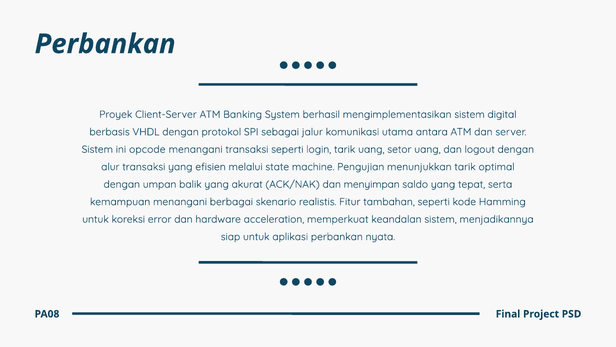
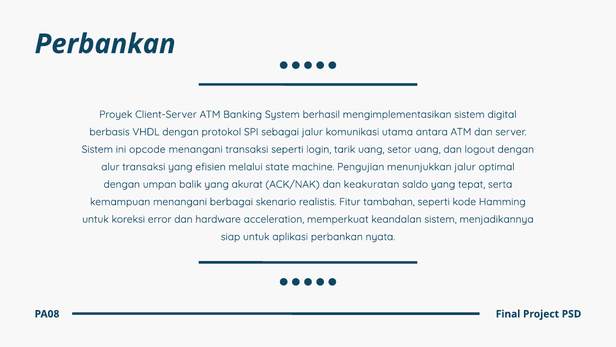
menunjukkan tarik: tarik -> jalur (465, 167)
menyimpan: menyimpan -> keakuratan (372, 184)
